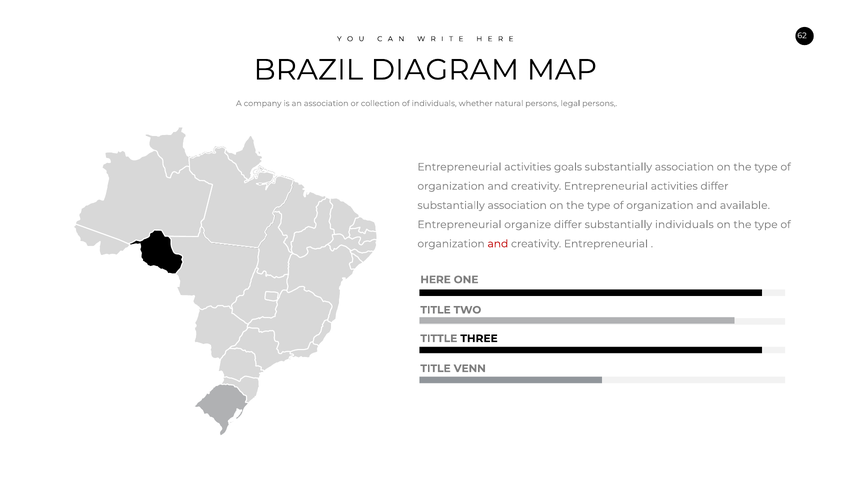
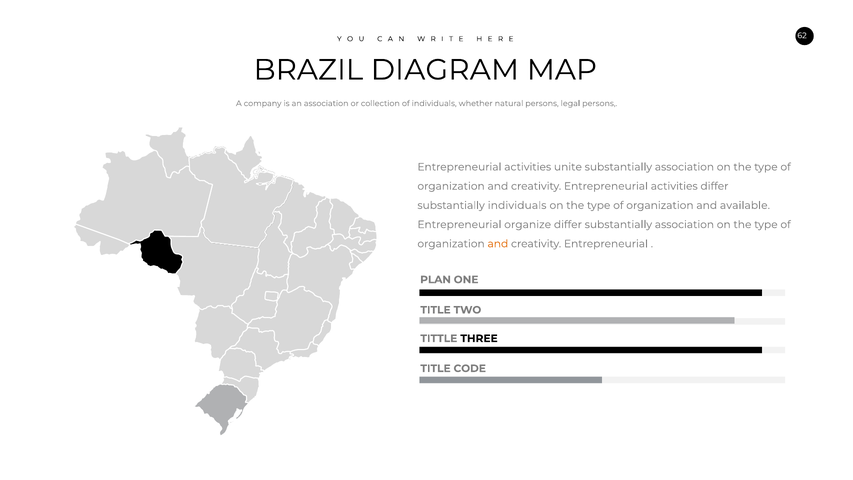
goals: goals -> unite (568, 167)
association: association -> individuals (517, 205)
differ substantially individuals: individuals -> association (684, 225)
and colour: red -> orange (498, 244)
HERE: HERE -> PLAN (436, 280)
VENN: VENN -> CODE (470, 368)
